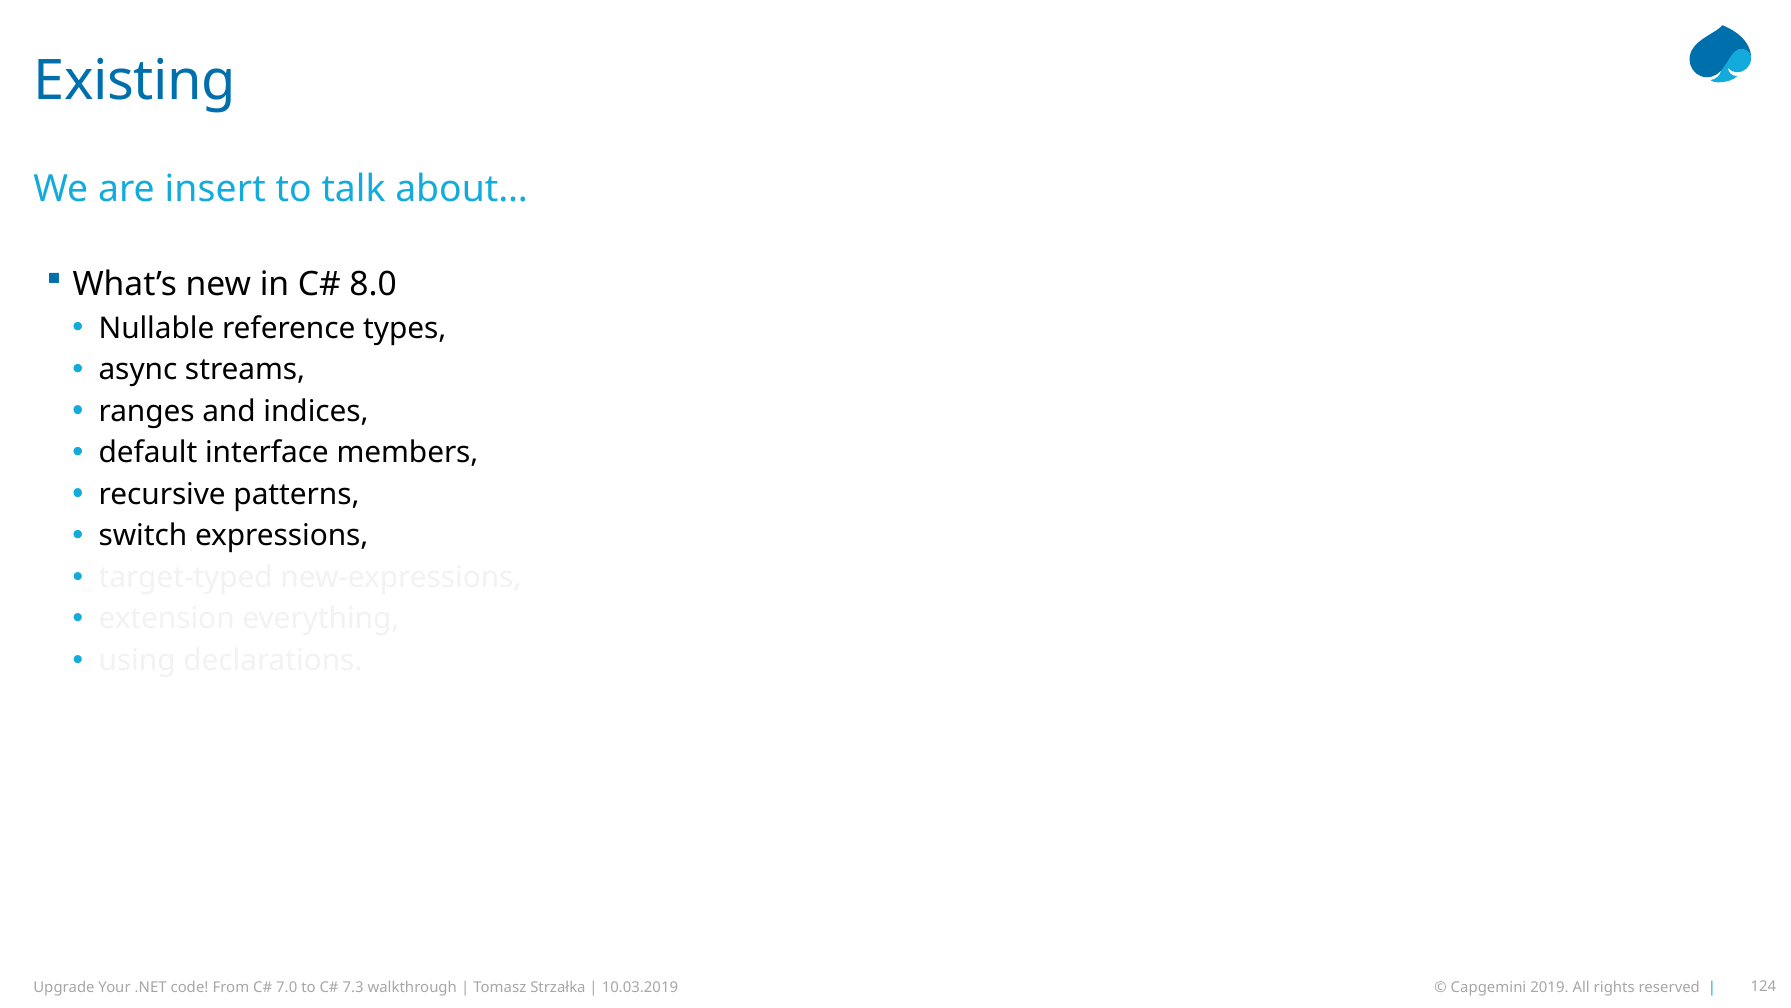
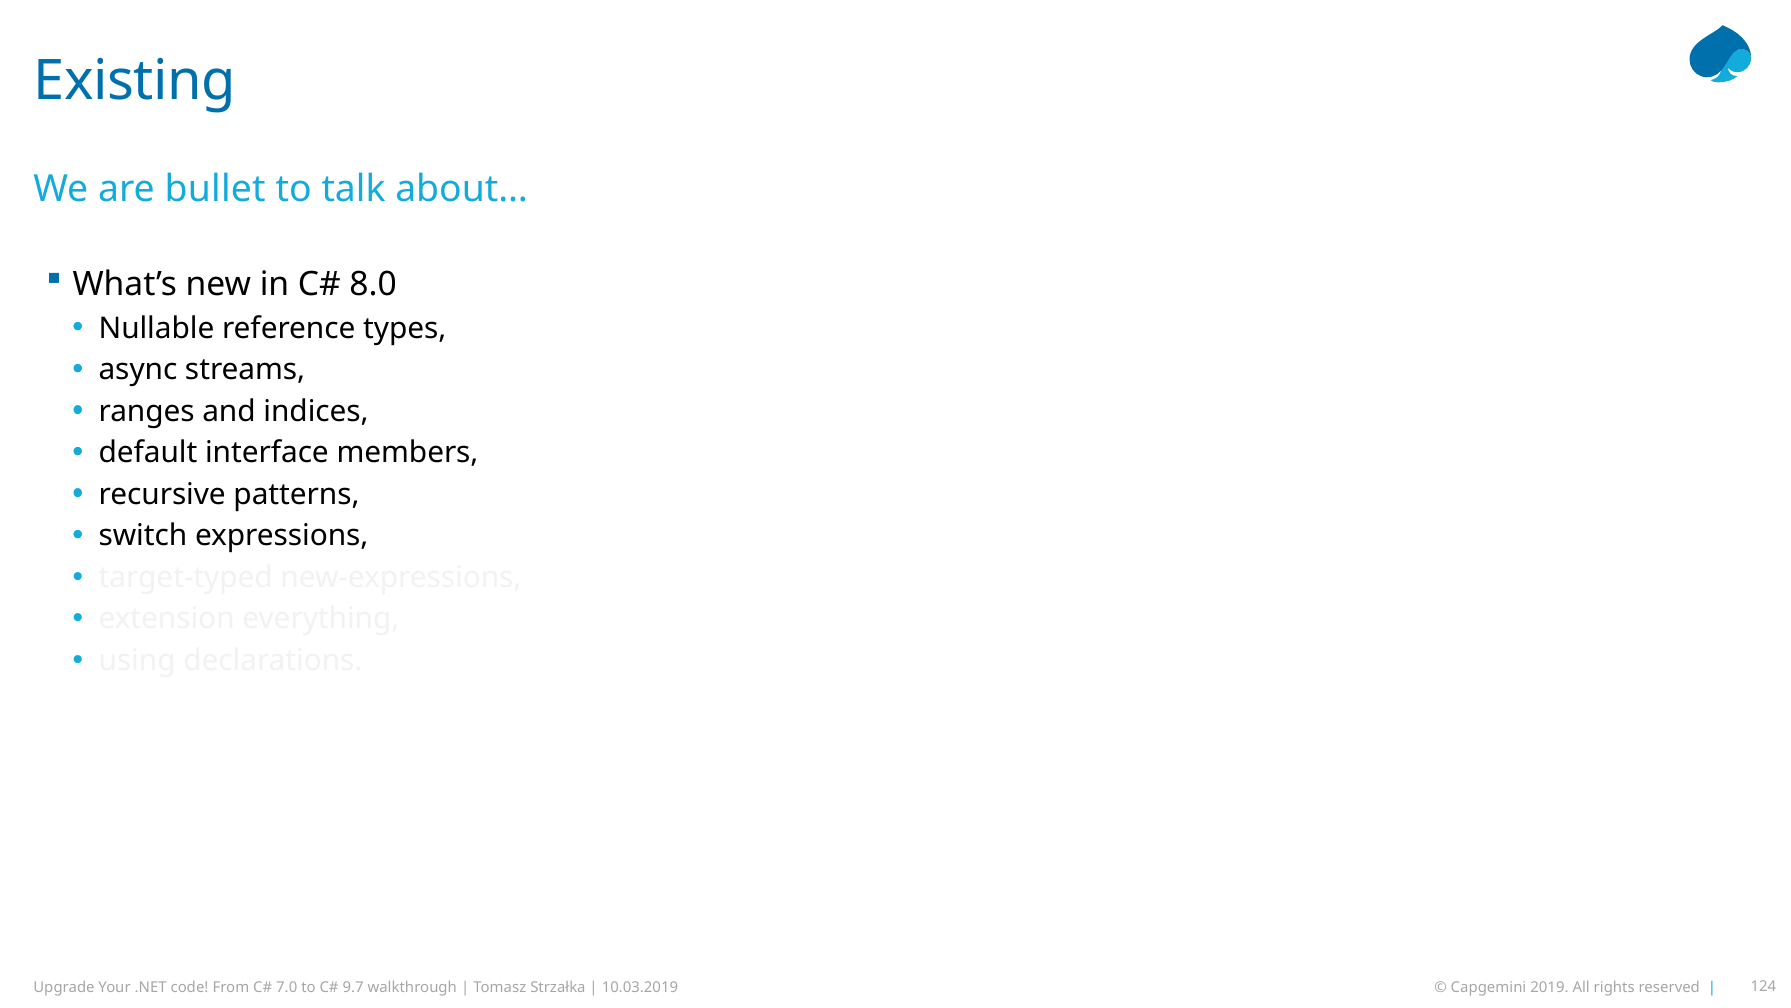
insert: insert -> bullet (215, 189)
7.3: 7.3 -> 9.7 (353, 987)
